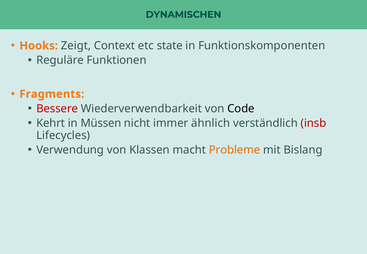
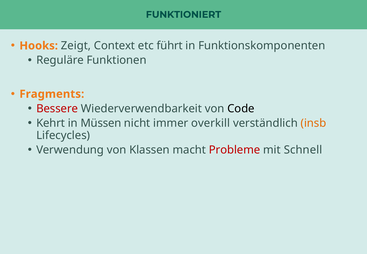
DYNAMISCHEN: DYNAMISCHEN -> FUNKTIONIERT (183, 15)
state: state -> führt (170, 46)
ähnlich: ähnlich -> overkill (211, 123)
insb colour: red -> orange (314, 123)
Probleme colour: orange -> red (235, 150)
Bislang: Bislang -> Schnell (303, 150)
